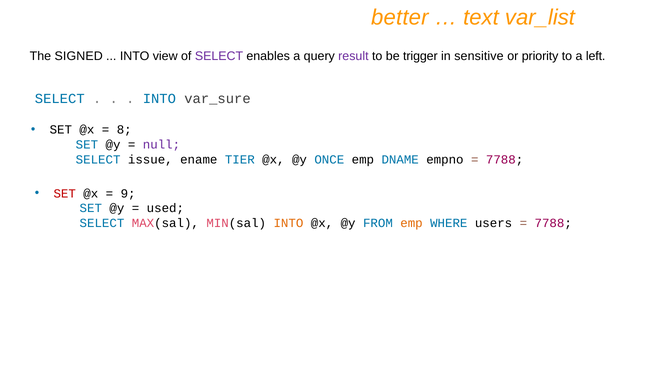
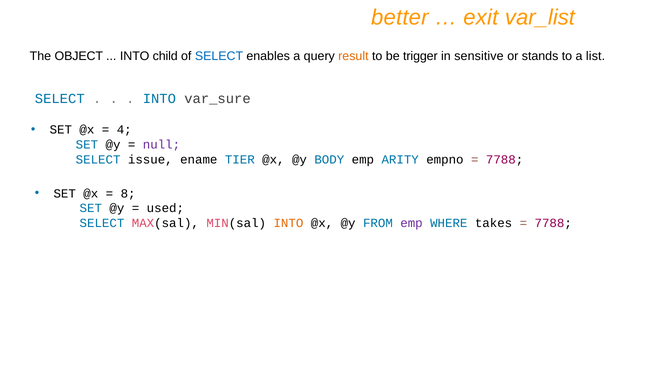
text: text -> exit (481, 17)
SIGNED: SIGNED -> OBJECT (79, 56)
view: view -> child (165, 56)
SELECT colour: purple -> blue (219, 56)
result colour: purple -> orange (353, 56)
priority: priority -> stands (540, 56)
left: left -> list (596, 56)
8: 8 -> 4 (124, 130)
ONCE: ONCE -> BODY (329, 160)
DNAME: DNAME -> ARITY (400, 160)
SET colour: red -> black (65, 193)
9: 9 -> 8 (128, 193)
emp colour: orange -> purple (412, 223)
users: users -> takes (494, 223)
